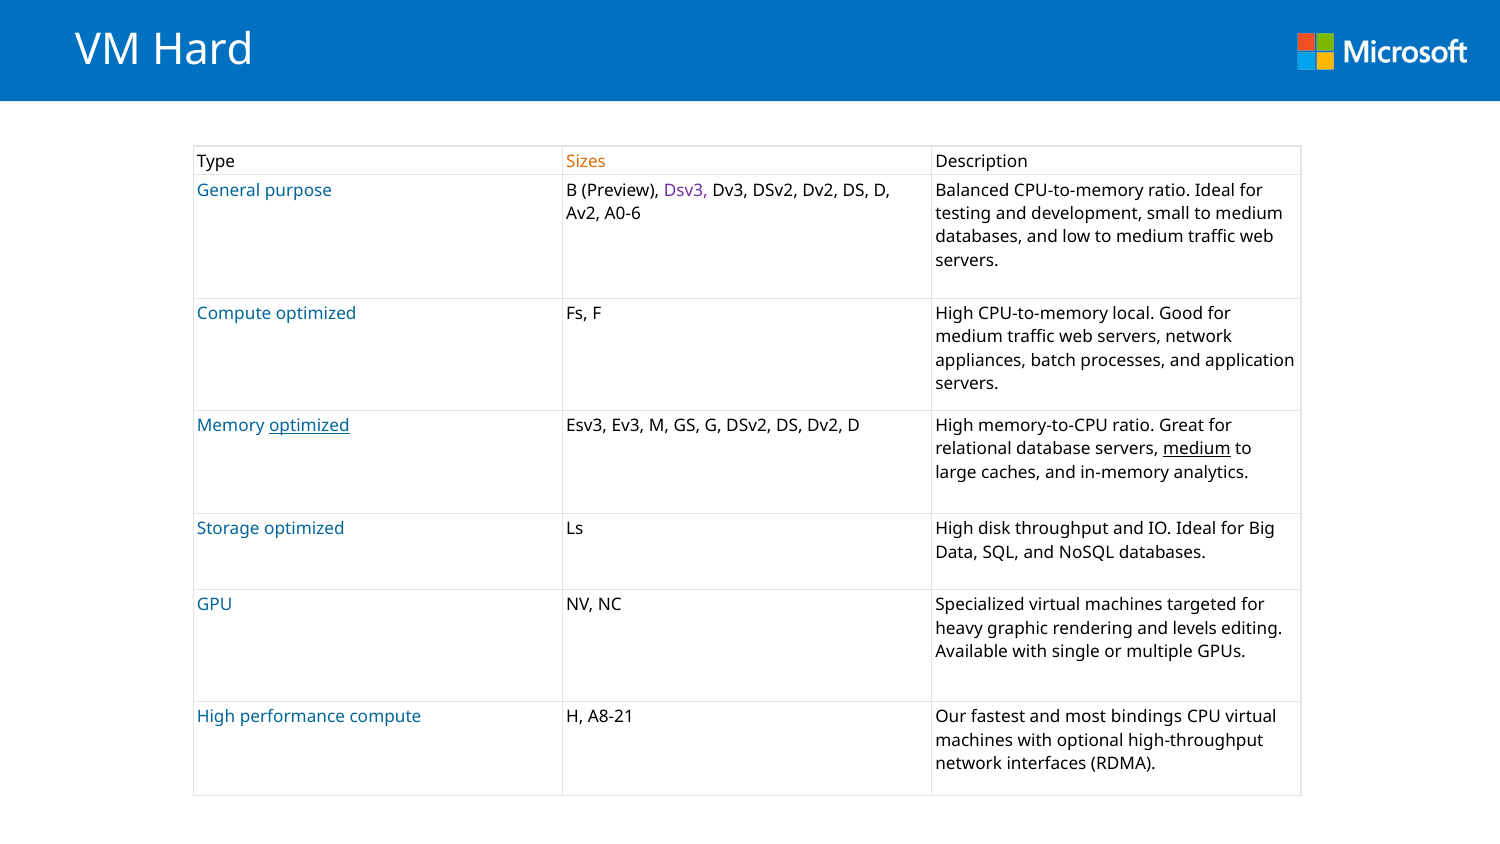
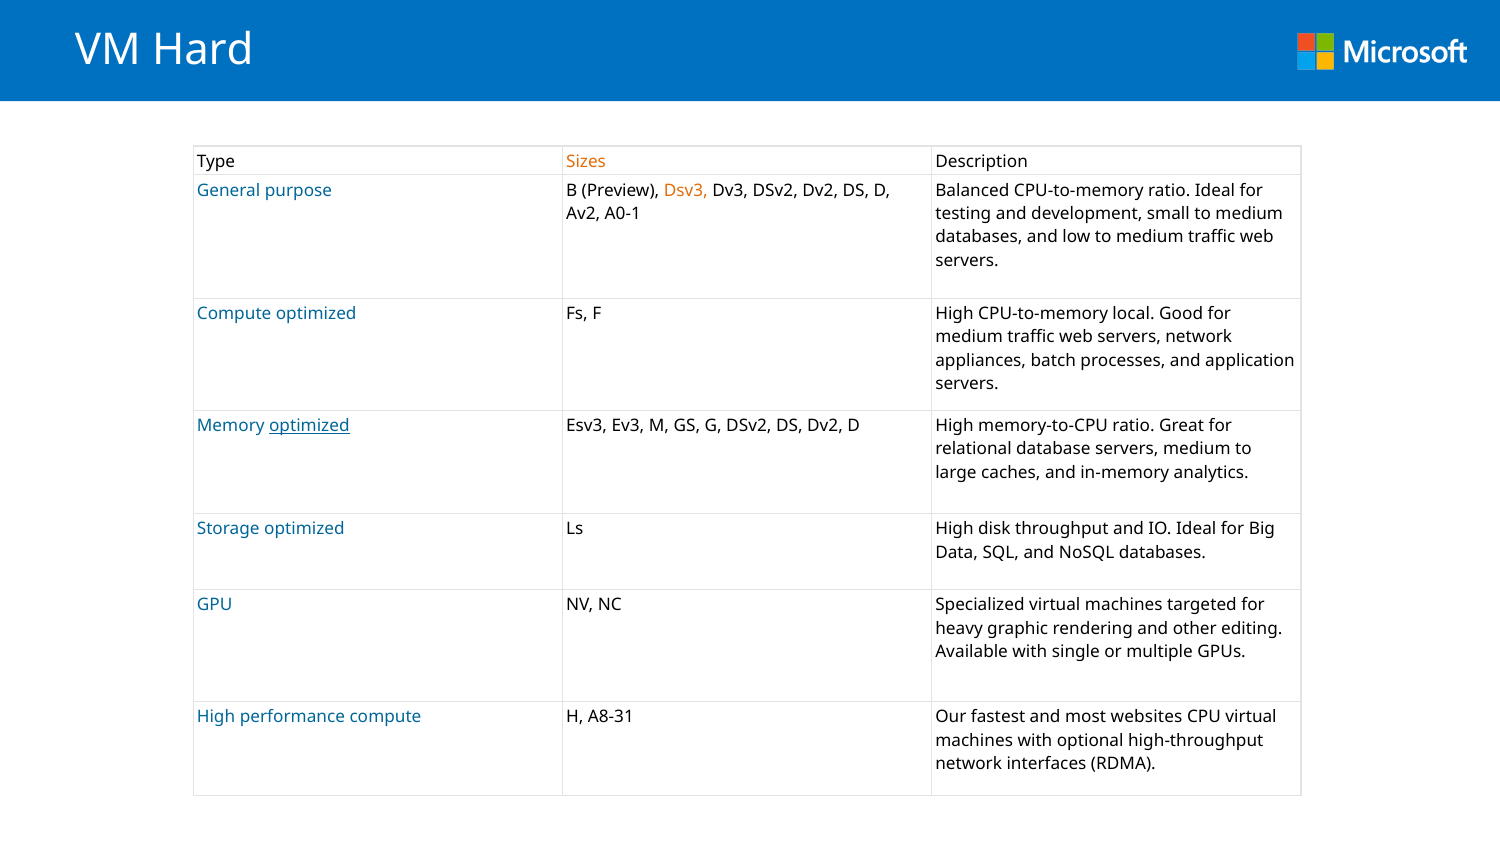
Dsv3 colour: purple -> orange (686, 190)
A0-6: A0-6 -> A0-1 (623, 214)
medium underline: present -> none (1197, 449)
levels: levels -> other (1195, 628)
A8-21: A8-21 -> A8-31 (611, 717)
bindings: bindings -> websites (1147, 717)
